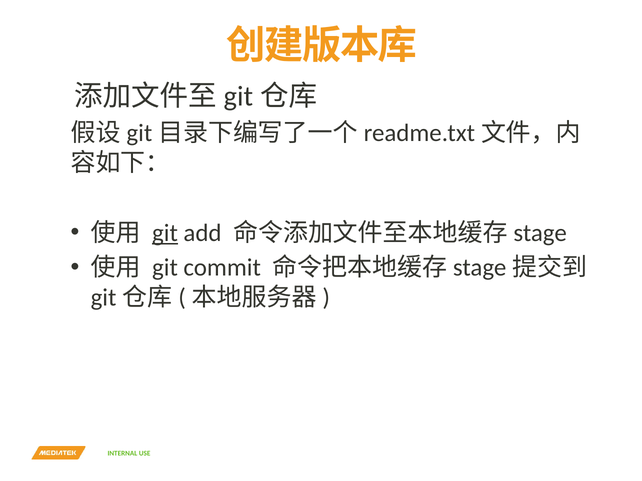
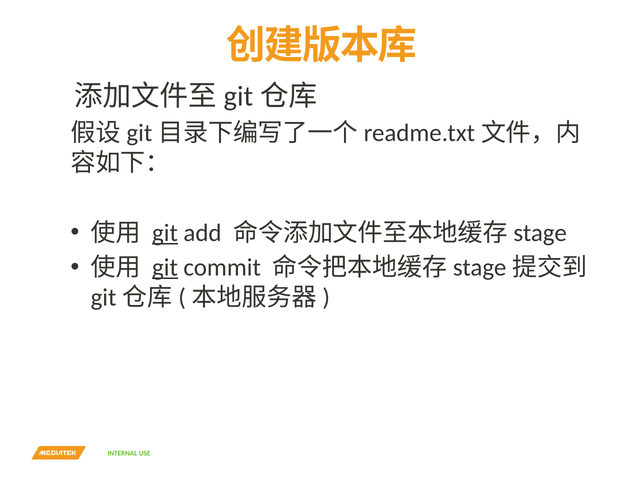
git underline: none -> present (165, 268)
